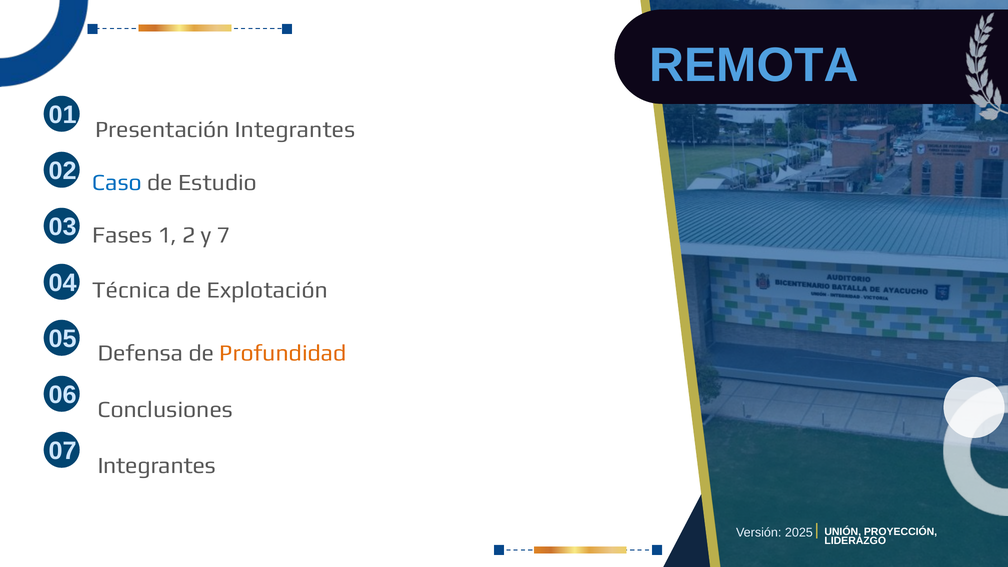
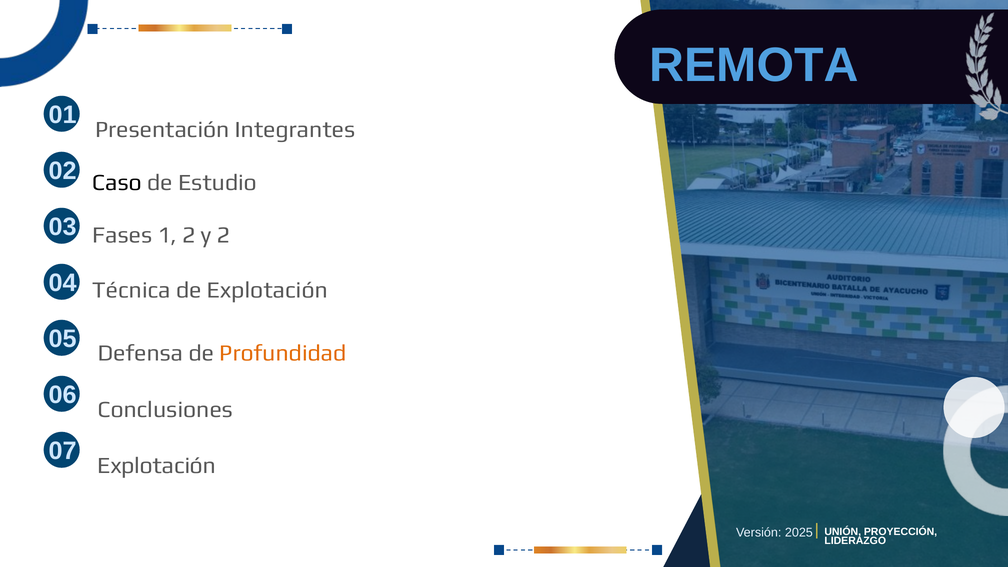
Caso colour: blue -> black (117, 183)
y 7: 7 -> 2 (223, 235)
Integrantes: Integrantes -> Explotación (157, 465)
